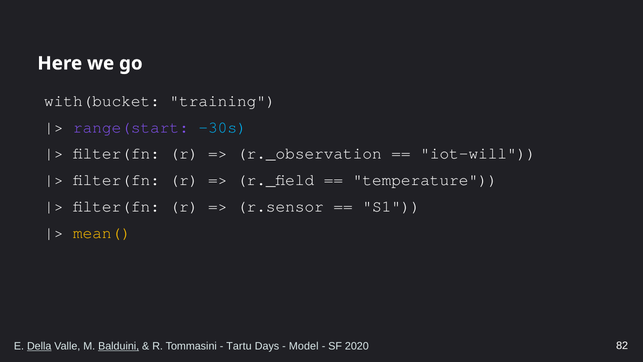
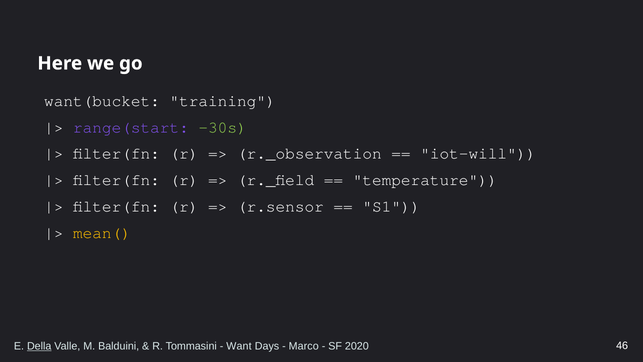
with(bucket: with(bucket -> want(bucket (102, 101)
-30s colour: light blue -> light green (223, 127)
Balduini underline: present -> none (119, 346)
Tartu: Tartu -> Want (239, 346)
Model: Model -> Marco (304, 346)
82: 82 -> 46 (622, 346)
